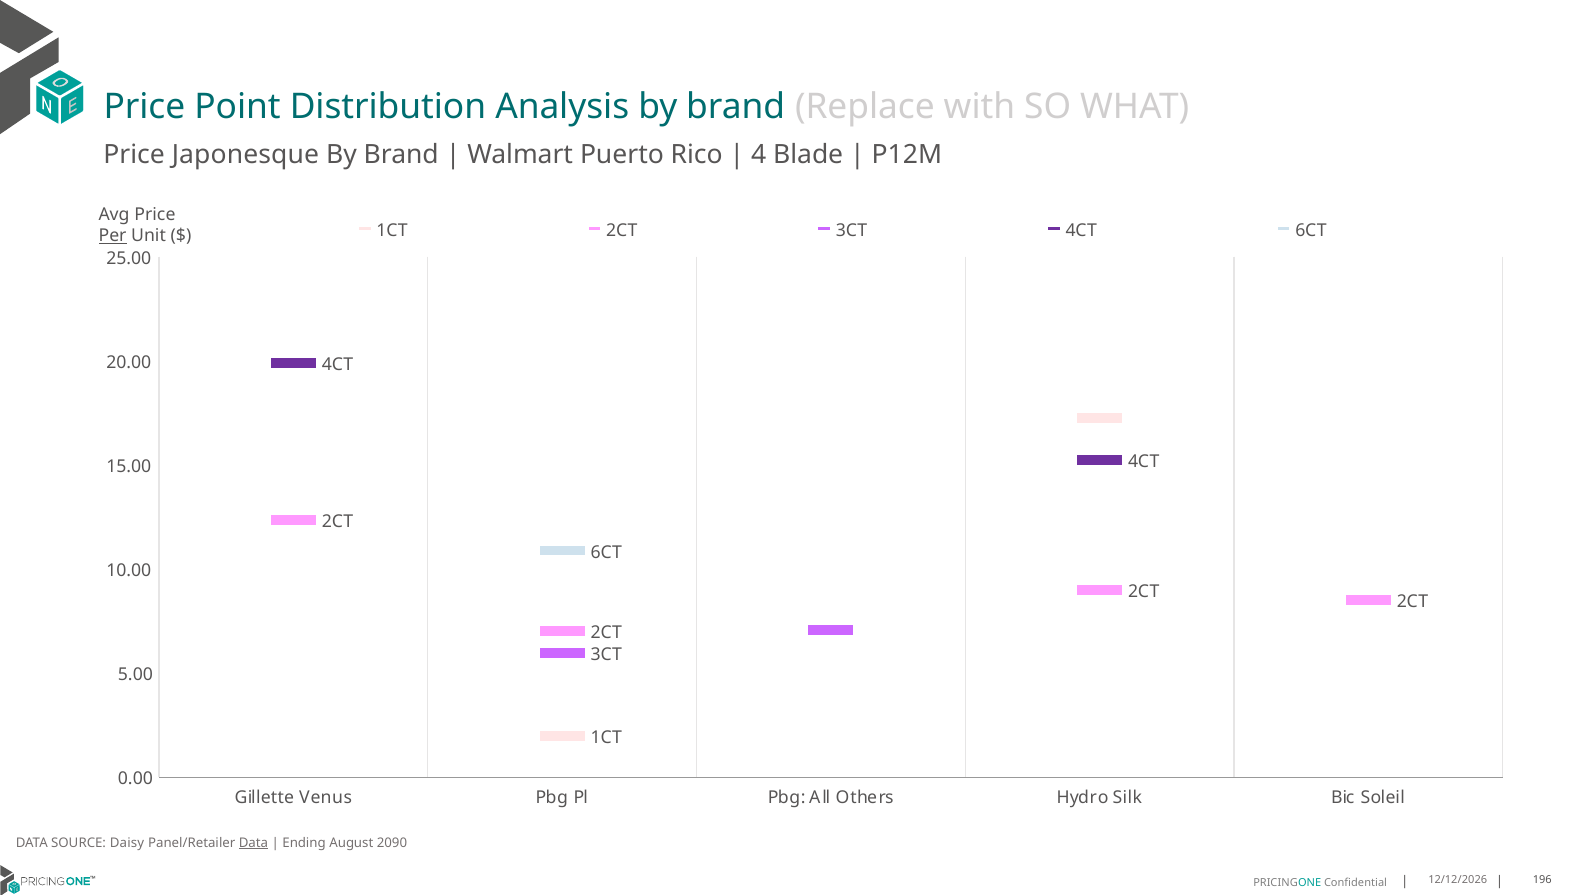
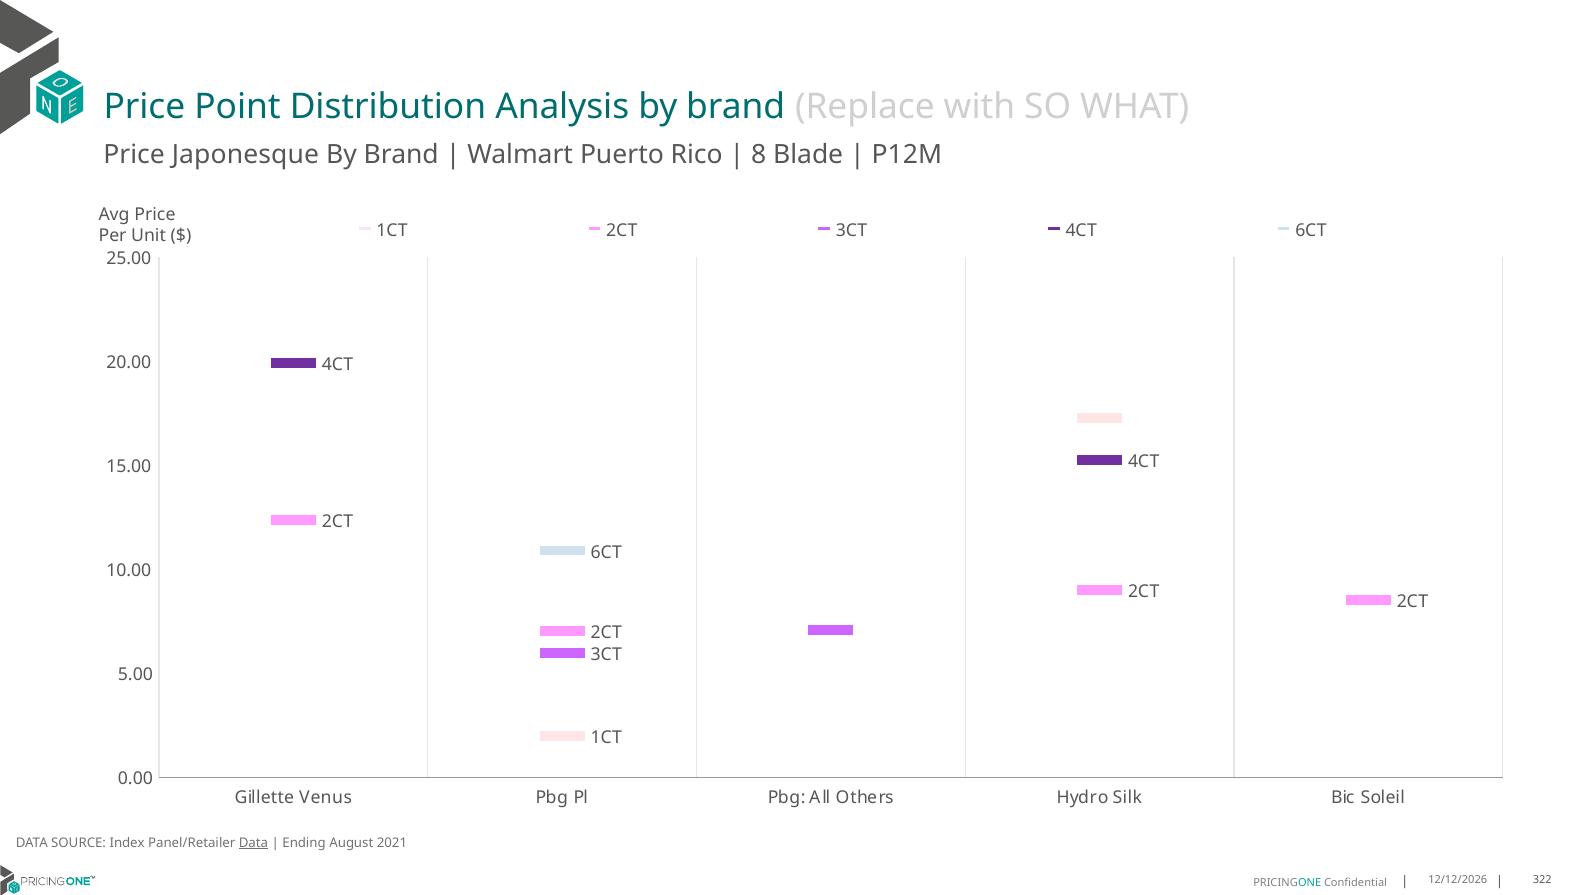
4: 4 -> 8 (759, 155)
Per underline: present -> none (113, 236)
Daisy: Daisy -> Index (127, 843)
2090: 2090 -> 2021 (392, 843)
196: 196 -> 322 (1542, 880)
